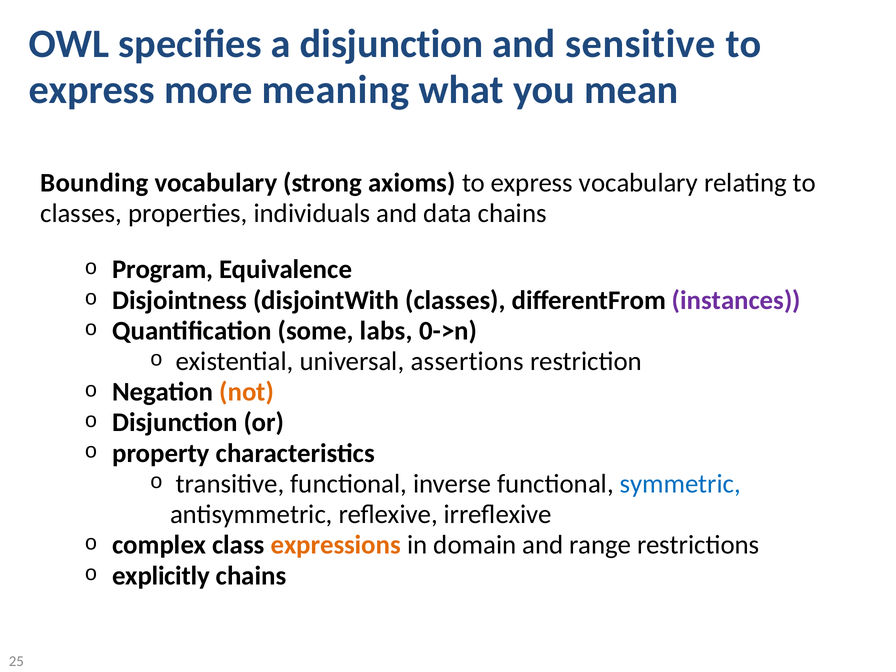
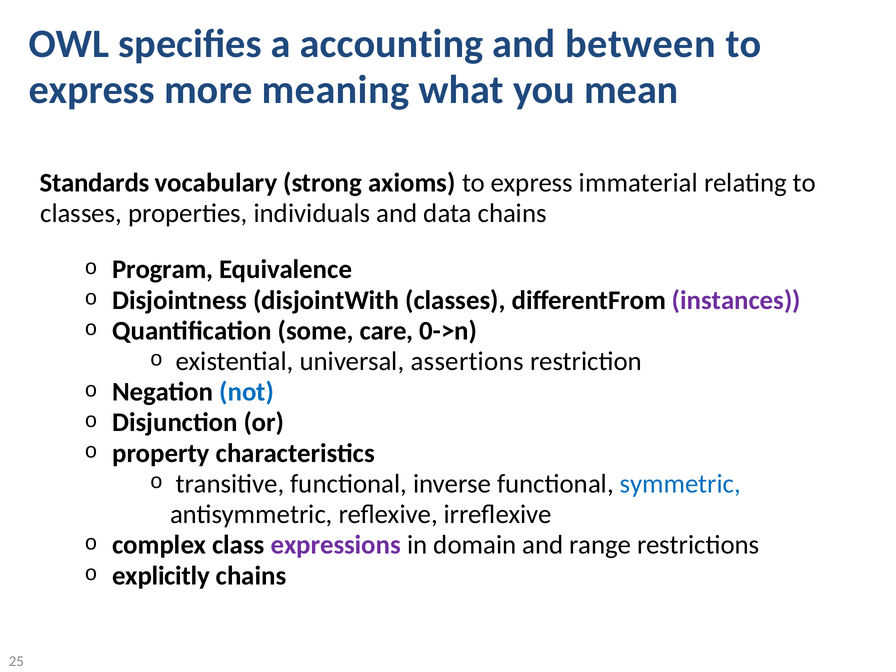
a disjunction: disjunction -> accounting (392, 44)
sensitive: sensitive -> between (641, 44)
Bounding: Bounding -> Standards (95, 183)
express vocabulary: vocabulary -> immaterial (638, 183)
labs: labs -> care (386, 331)
not colour: orange -> blue (247, 392)
expressions colour: orange -> purple (336, 545)
